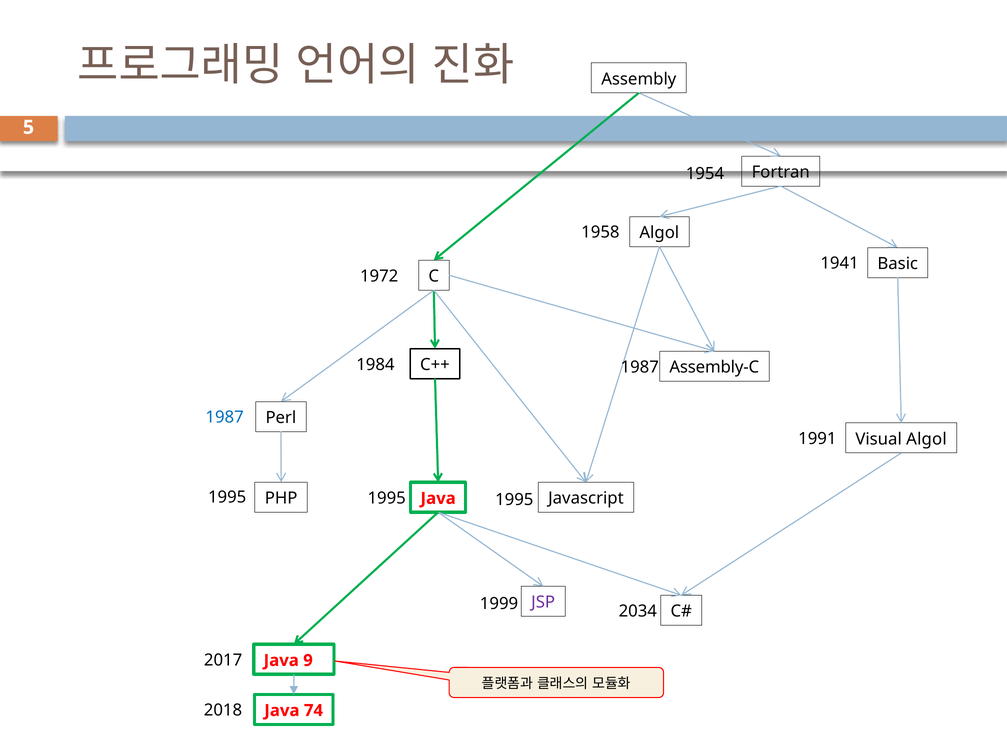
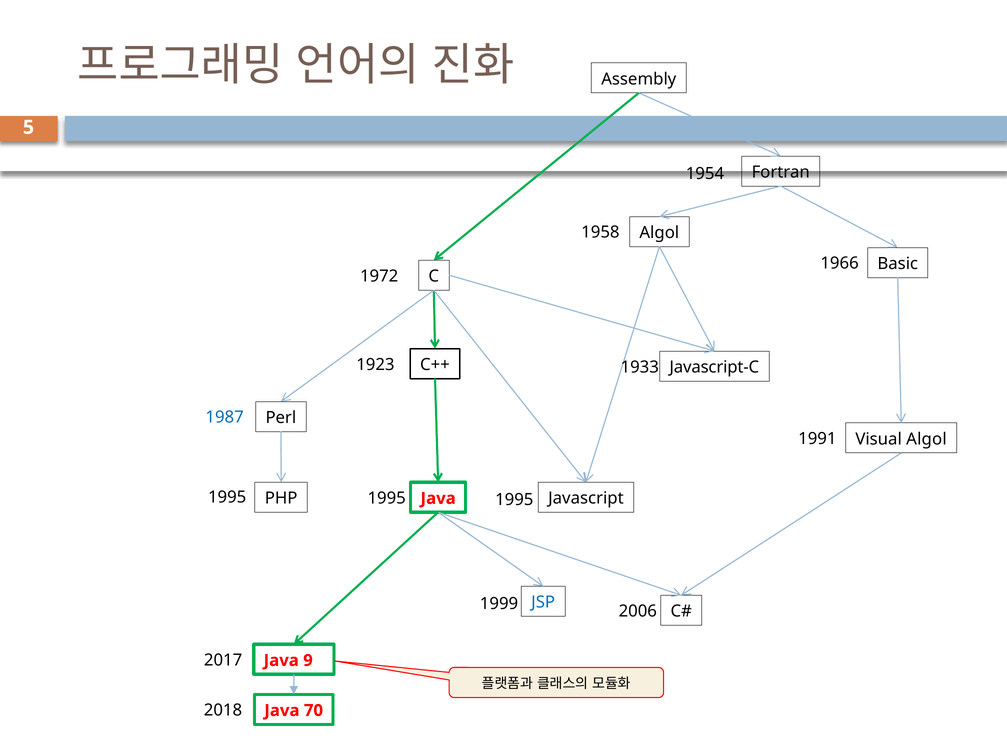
1941: 1941 -> 1966 (840, 264)
1984: 1984 -> 1923 (375, 365)
1987: 1987 -> 1933 (640, 367)
Assembly-C: Assembly-C -> Javascript-C (714, 367)
JSP colour: purple -> blue (543, 603)
2034: 2034 -> 2006 (638, 612)
74: 74 -> 70 (313, 711)
